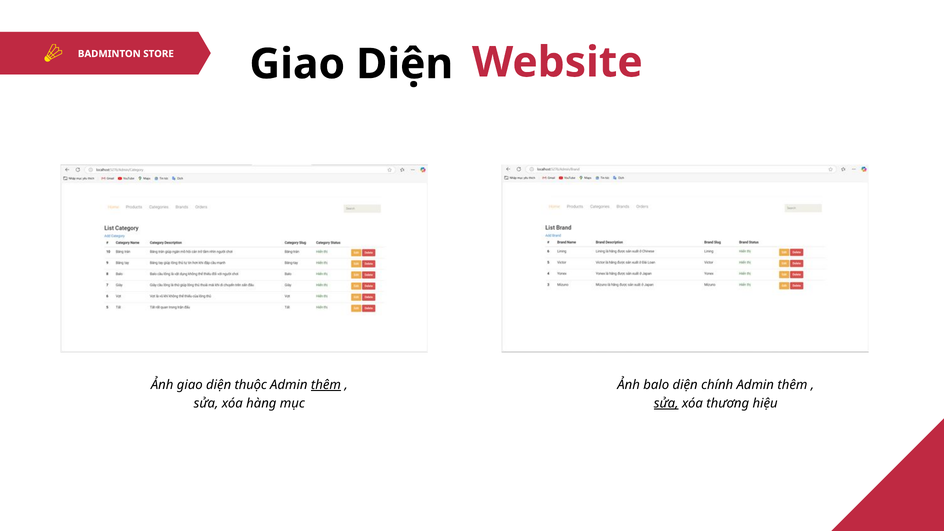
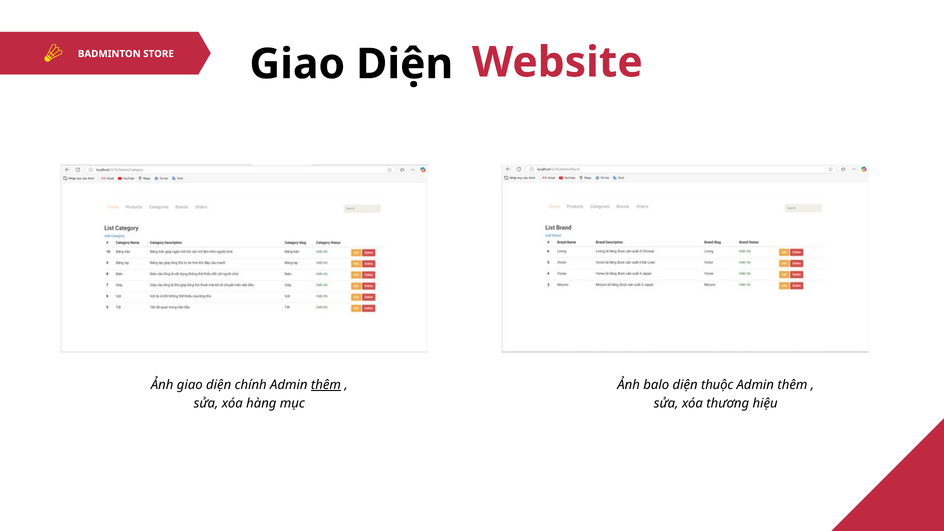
thuộc: thuộc -> chính (251, 385)
chính: chính -> thuộc (717, 385)
sửa underline: present -> none (666, 403)
